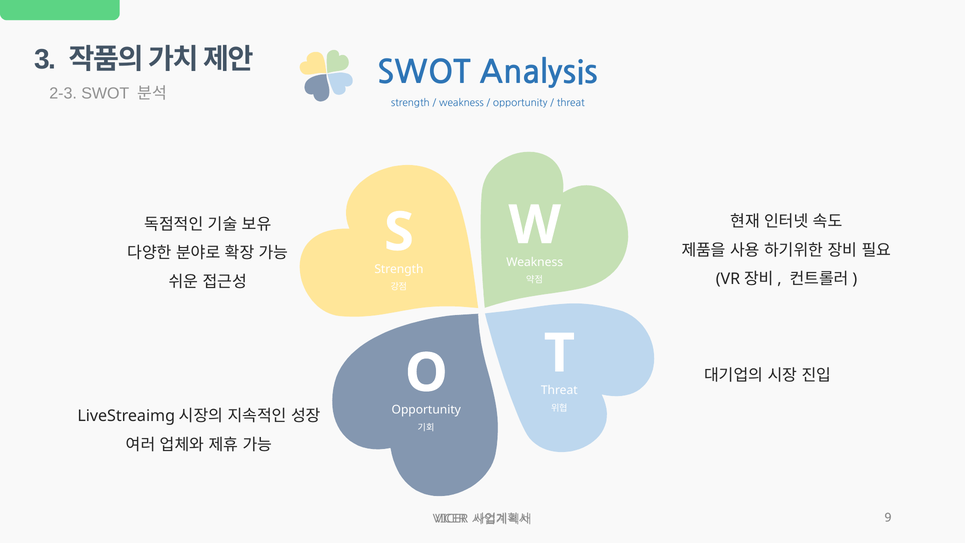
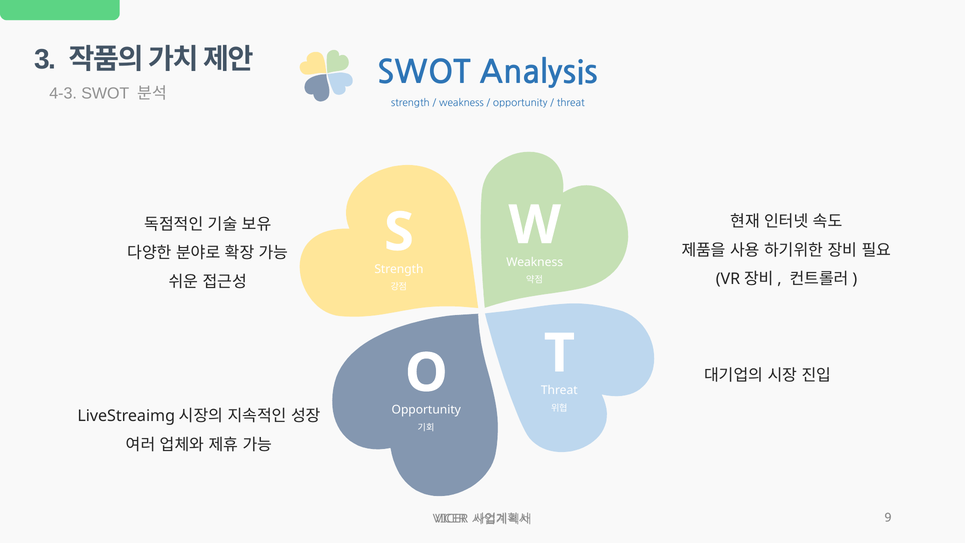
2-3: 2-3 -> 4-3 (63, 94)
